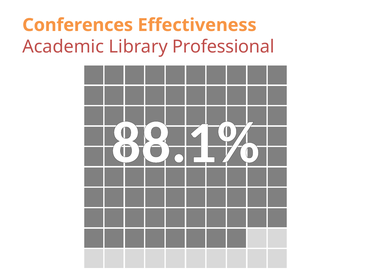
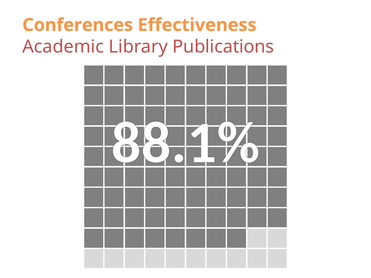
Professional: Professional -> Publications (223, 47)
